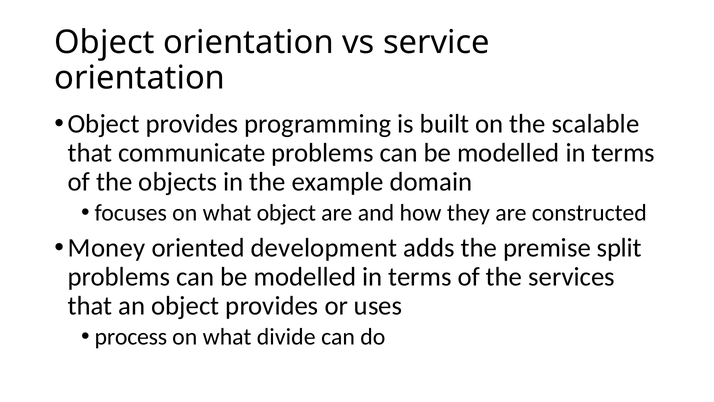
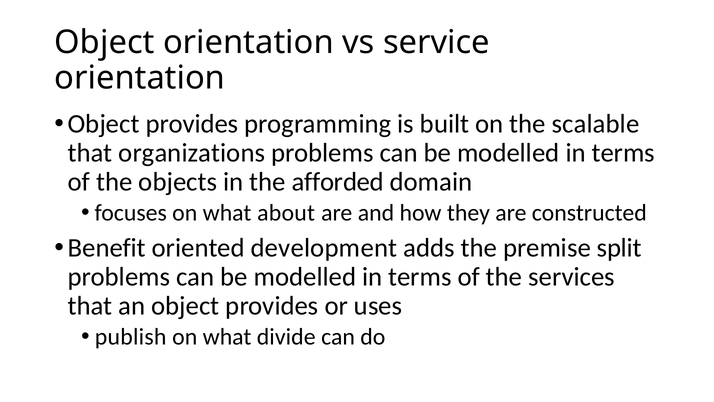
communicate: communicate -> organizations (192, 153)
example: example -> afforded (338, 182)
what object: object -> about (286, 213)
Money: Money -> Benefit (107, 248)
process: process -> publish (131, 336)
